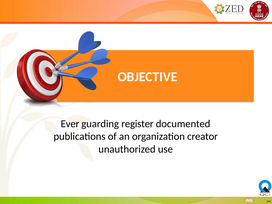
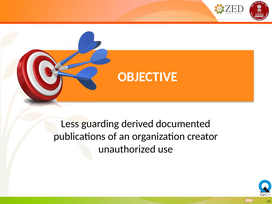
Ever: Ever -> Less (70, 124)
register: register -> derived (137, 124)
